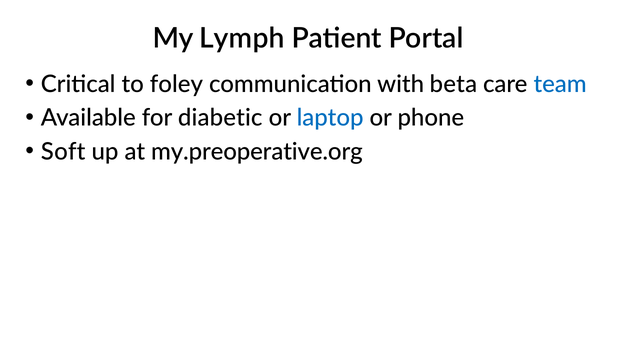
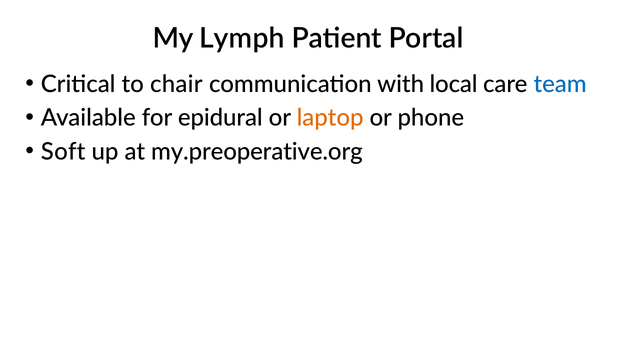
foley: foley -> chair (176, 84)
beta: beta -> local (454, 84)
diabetic: diabetic -> epidural (220, 118)
laptop colour: blue -> orange (330, 118)
